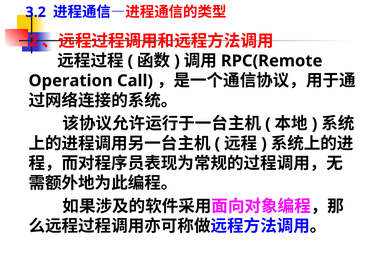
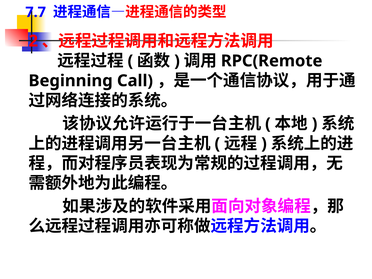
3.2: 3.2 -> 7.7 (36, 12)
Operation: Operation -> Beginning (71, 81)
